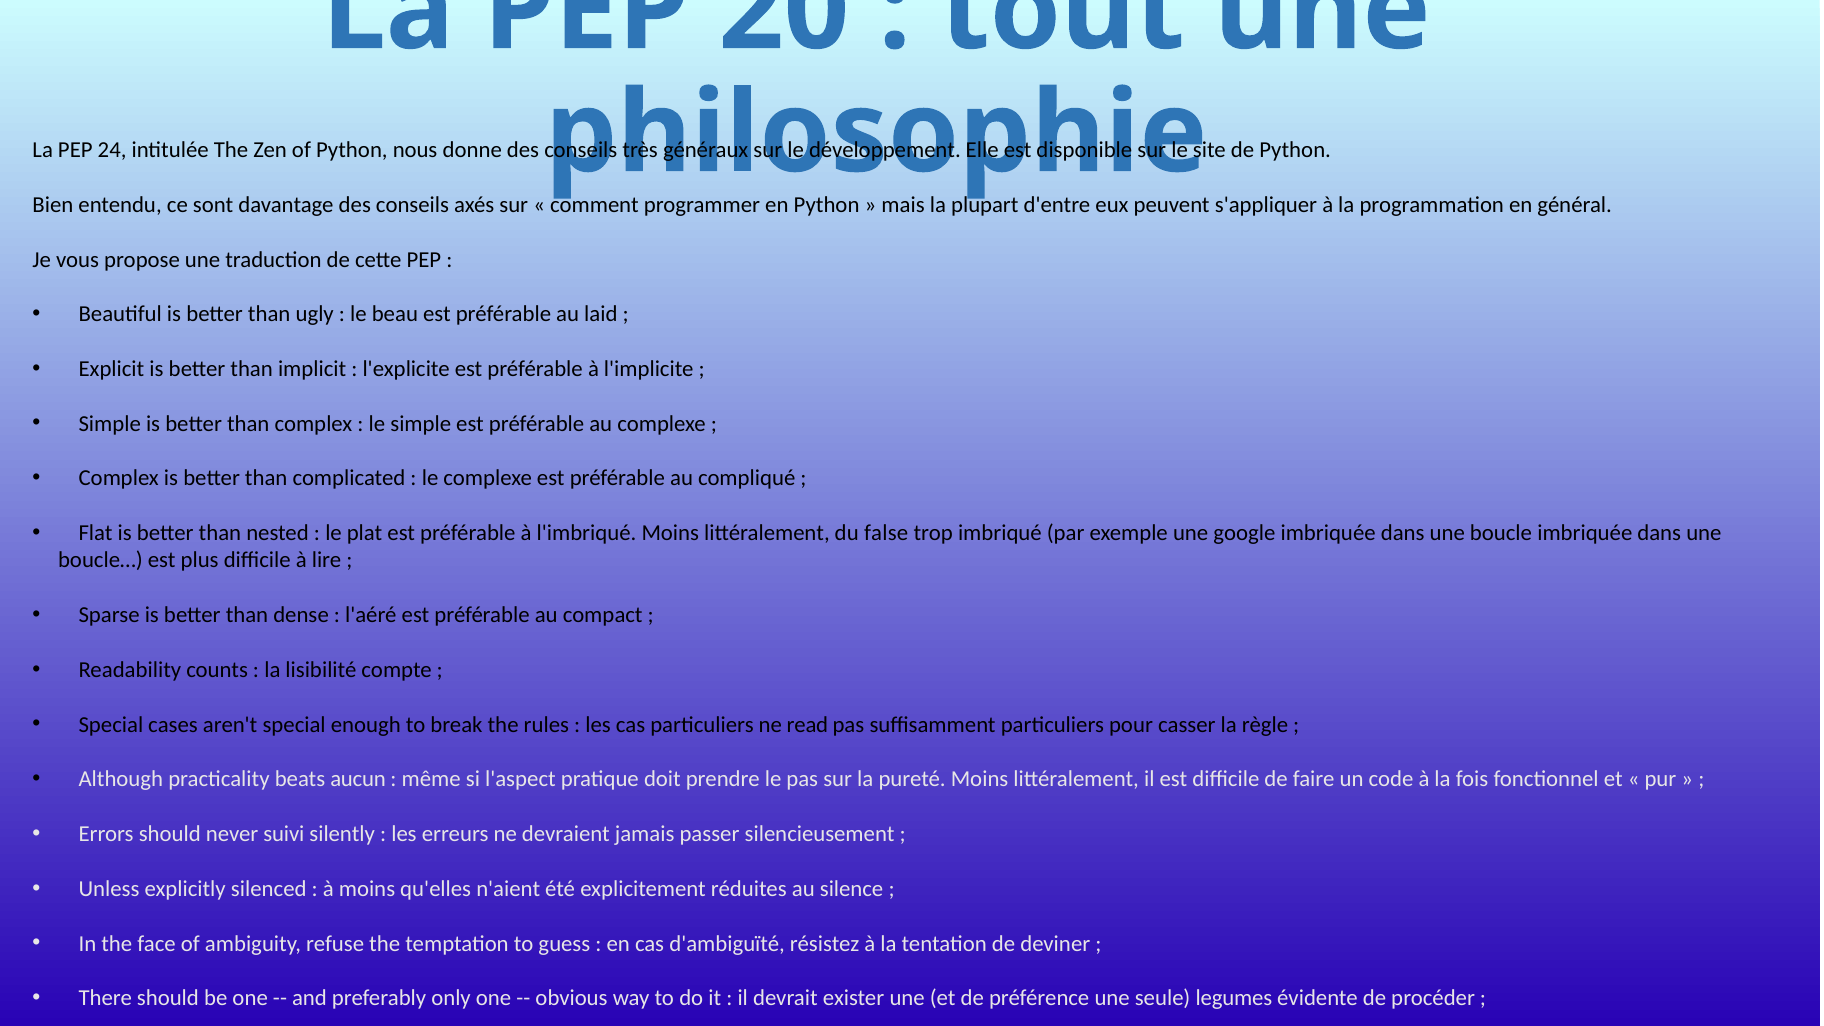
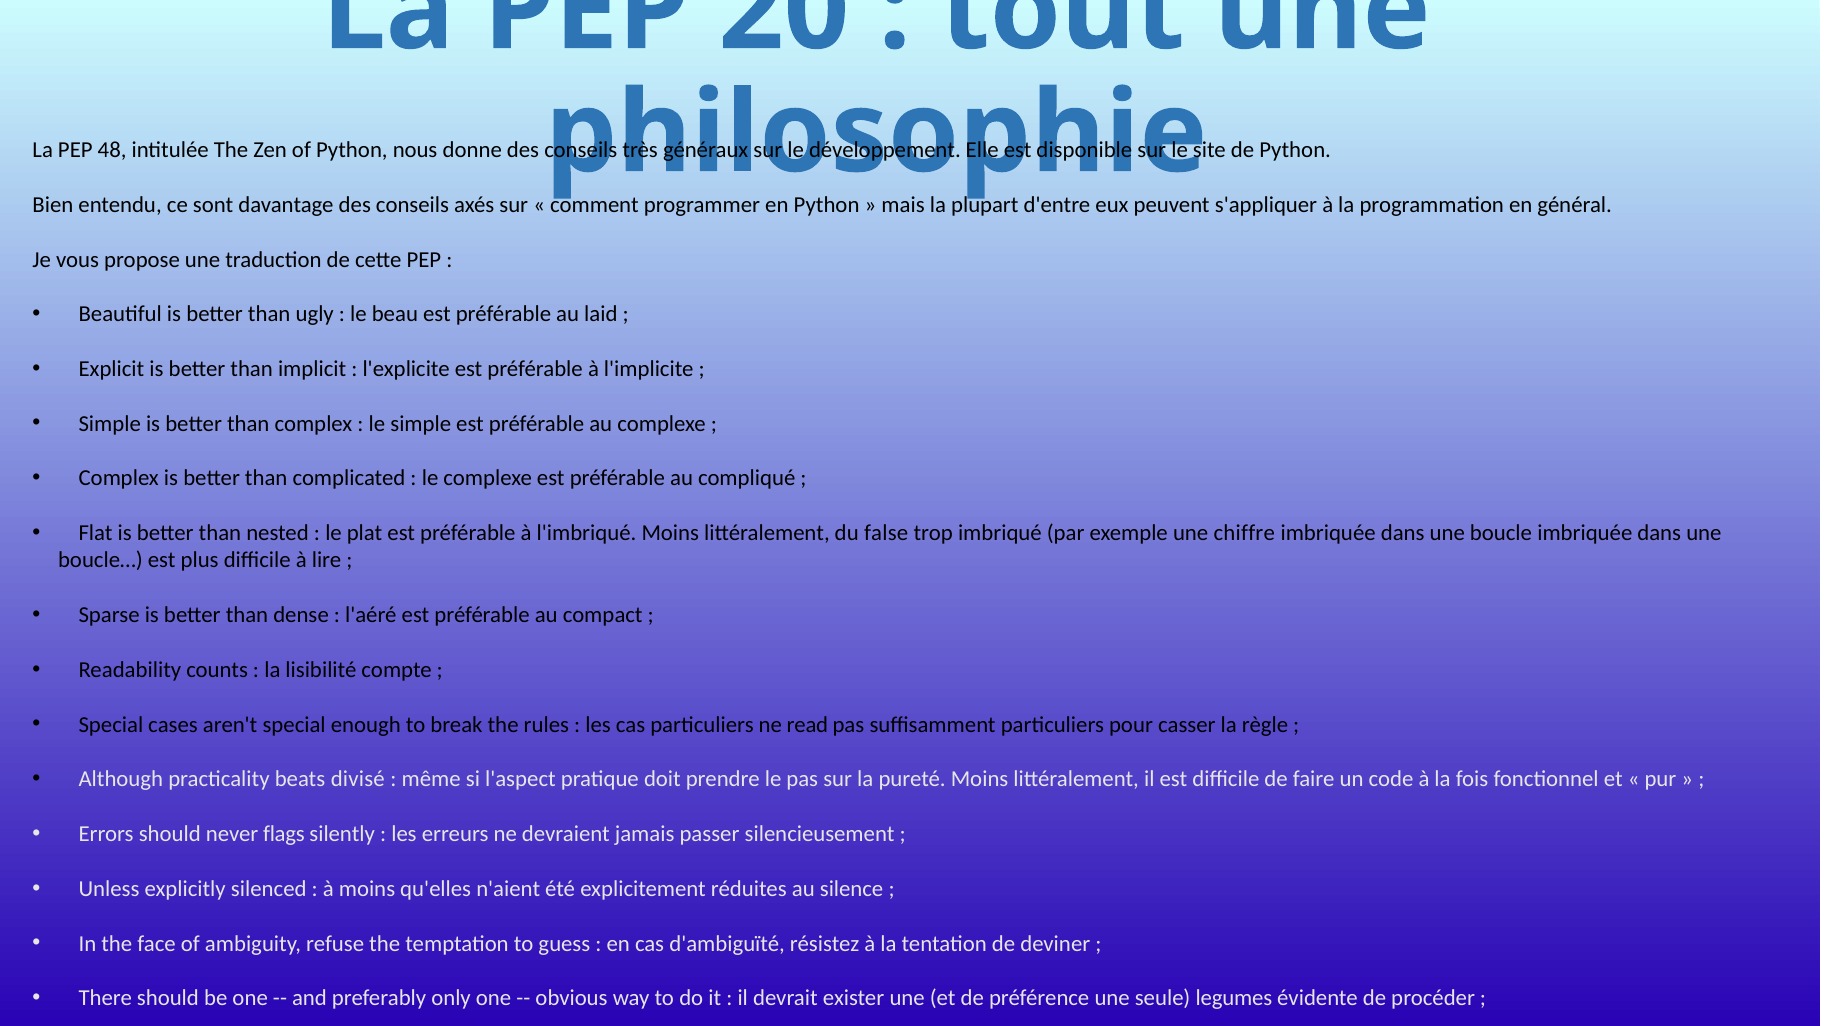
24: 24 -> 48 (112, 150)
google: google -> chiffre (1244, 533)
aucun: aucun -> divisé (358, 779)
suivi: suivi -> flags (284, 834)
